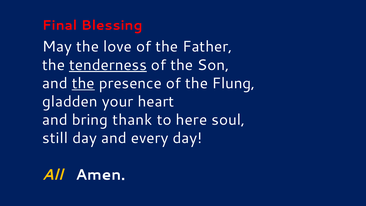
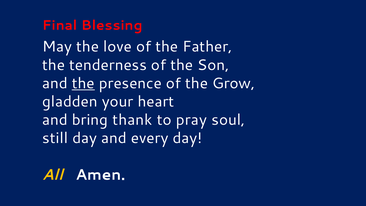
tenderness underline: present -> none (108, 65)
Flung: Flung -> Grow (234, 83)
here: here -> pray (191, 120)
